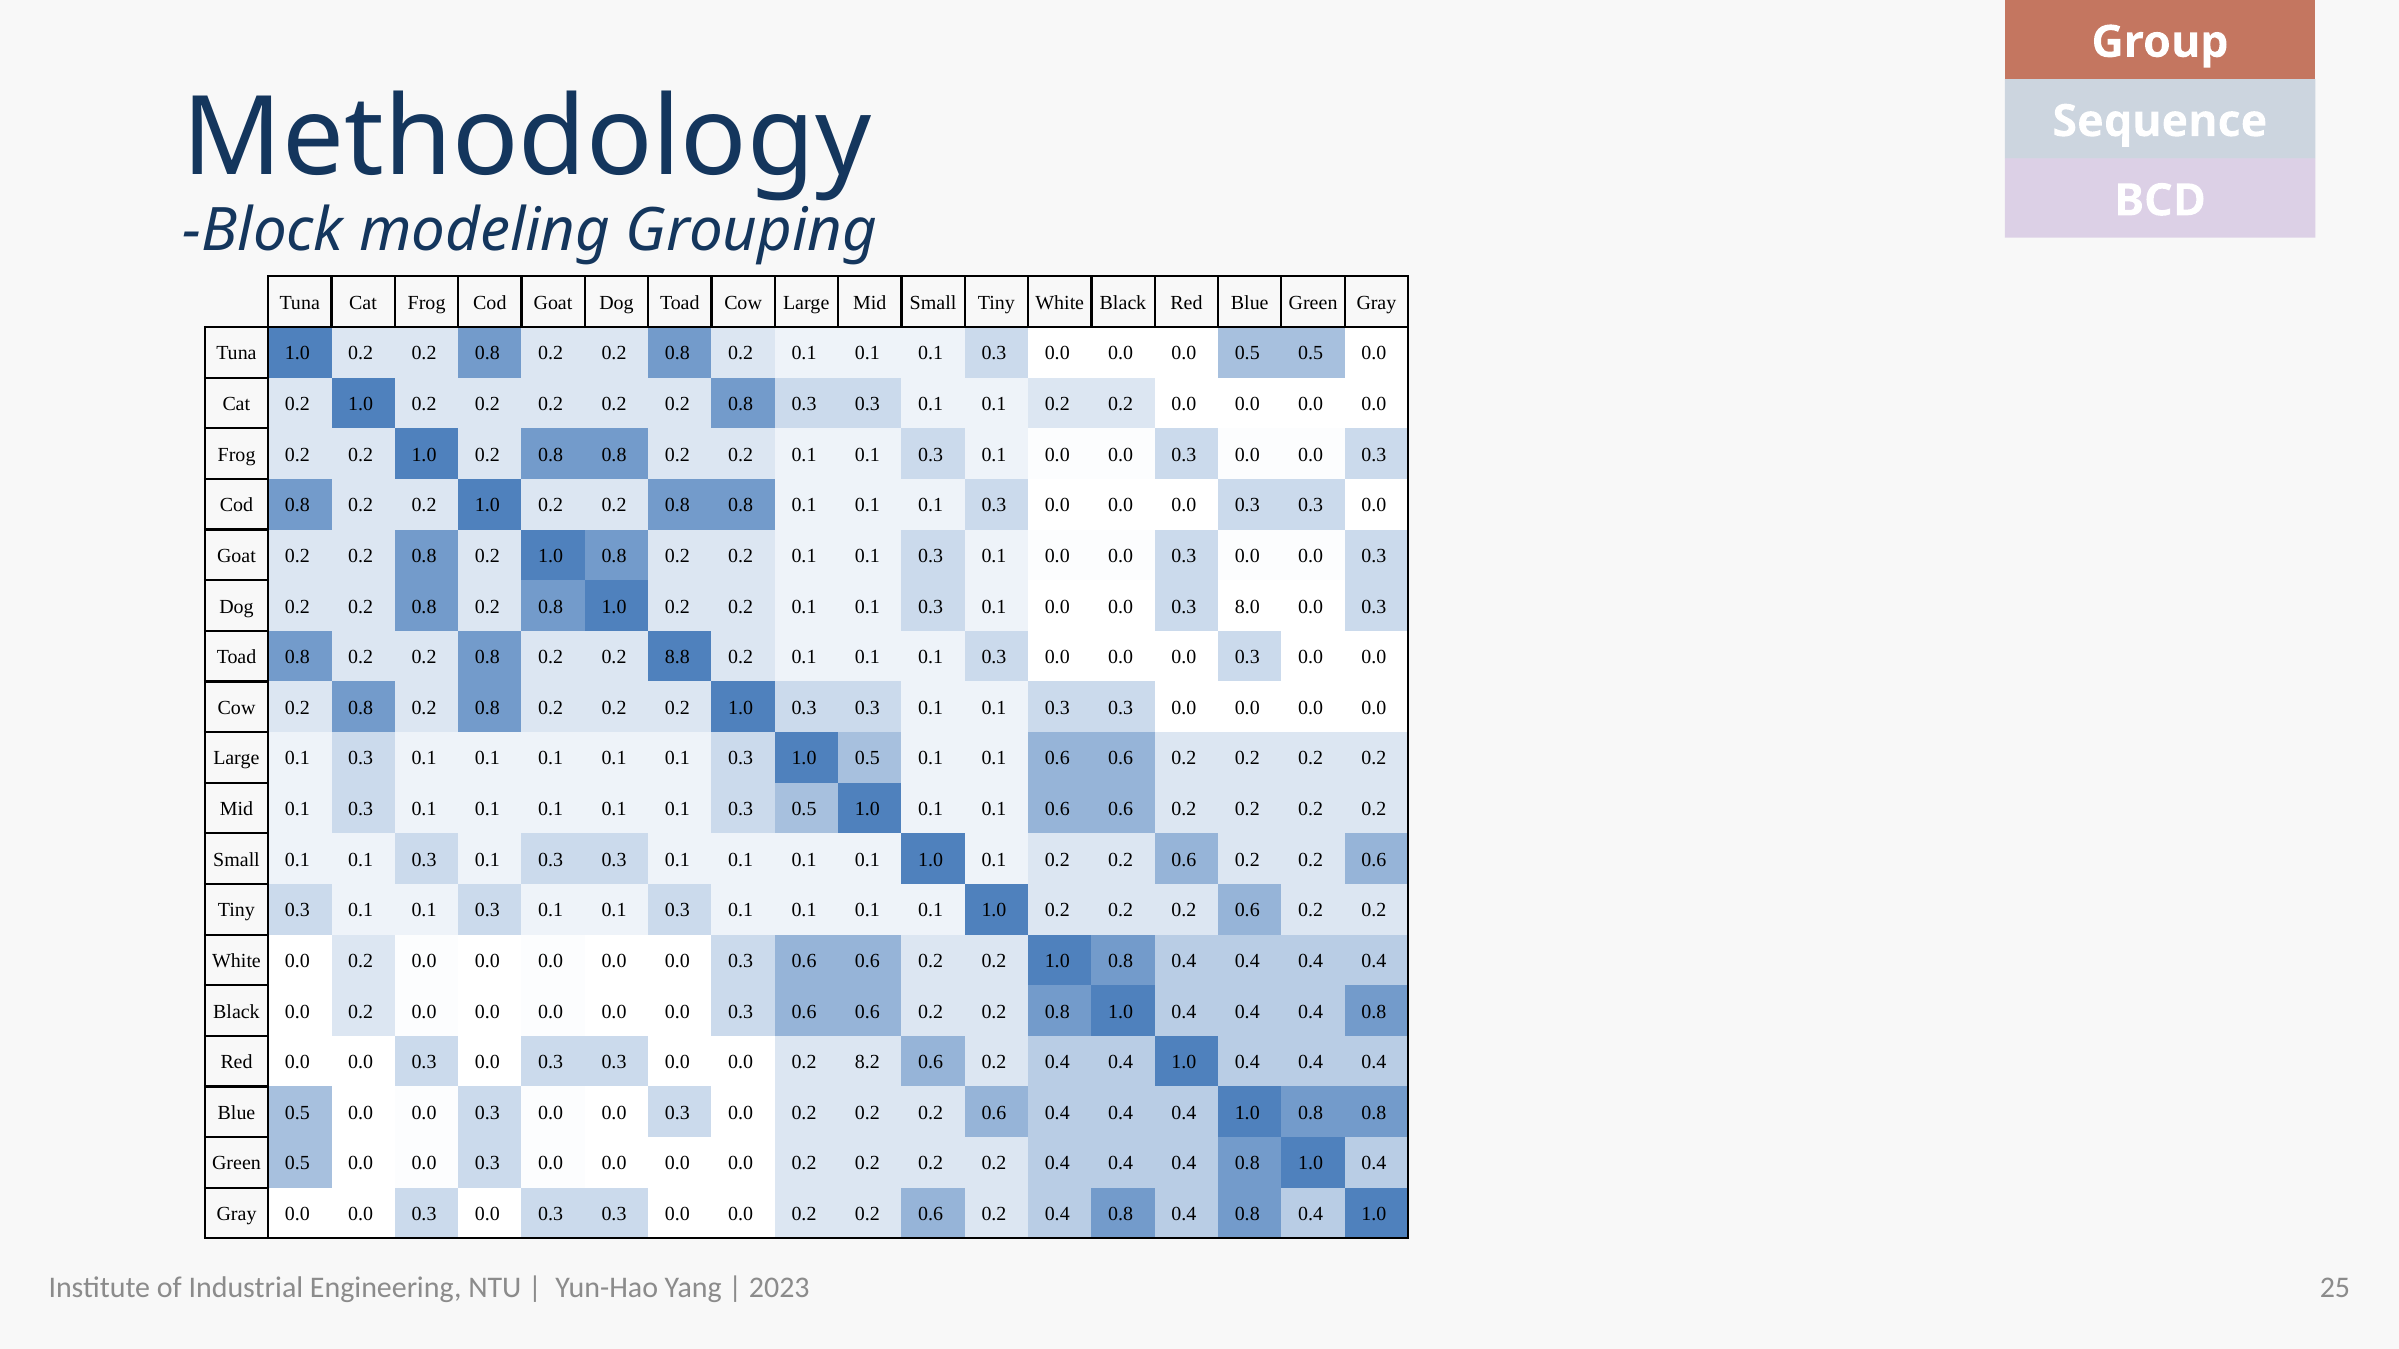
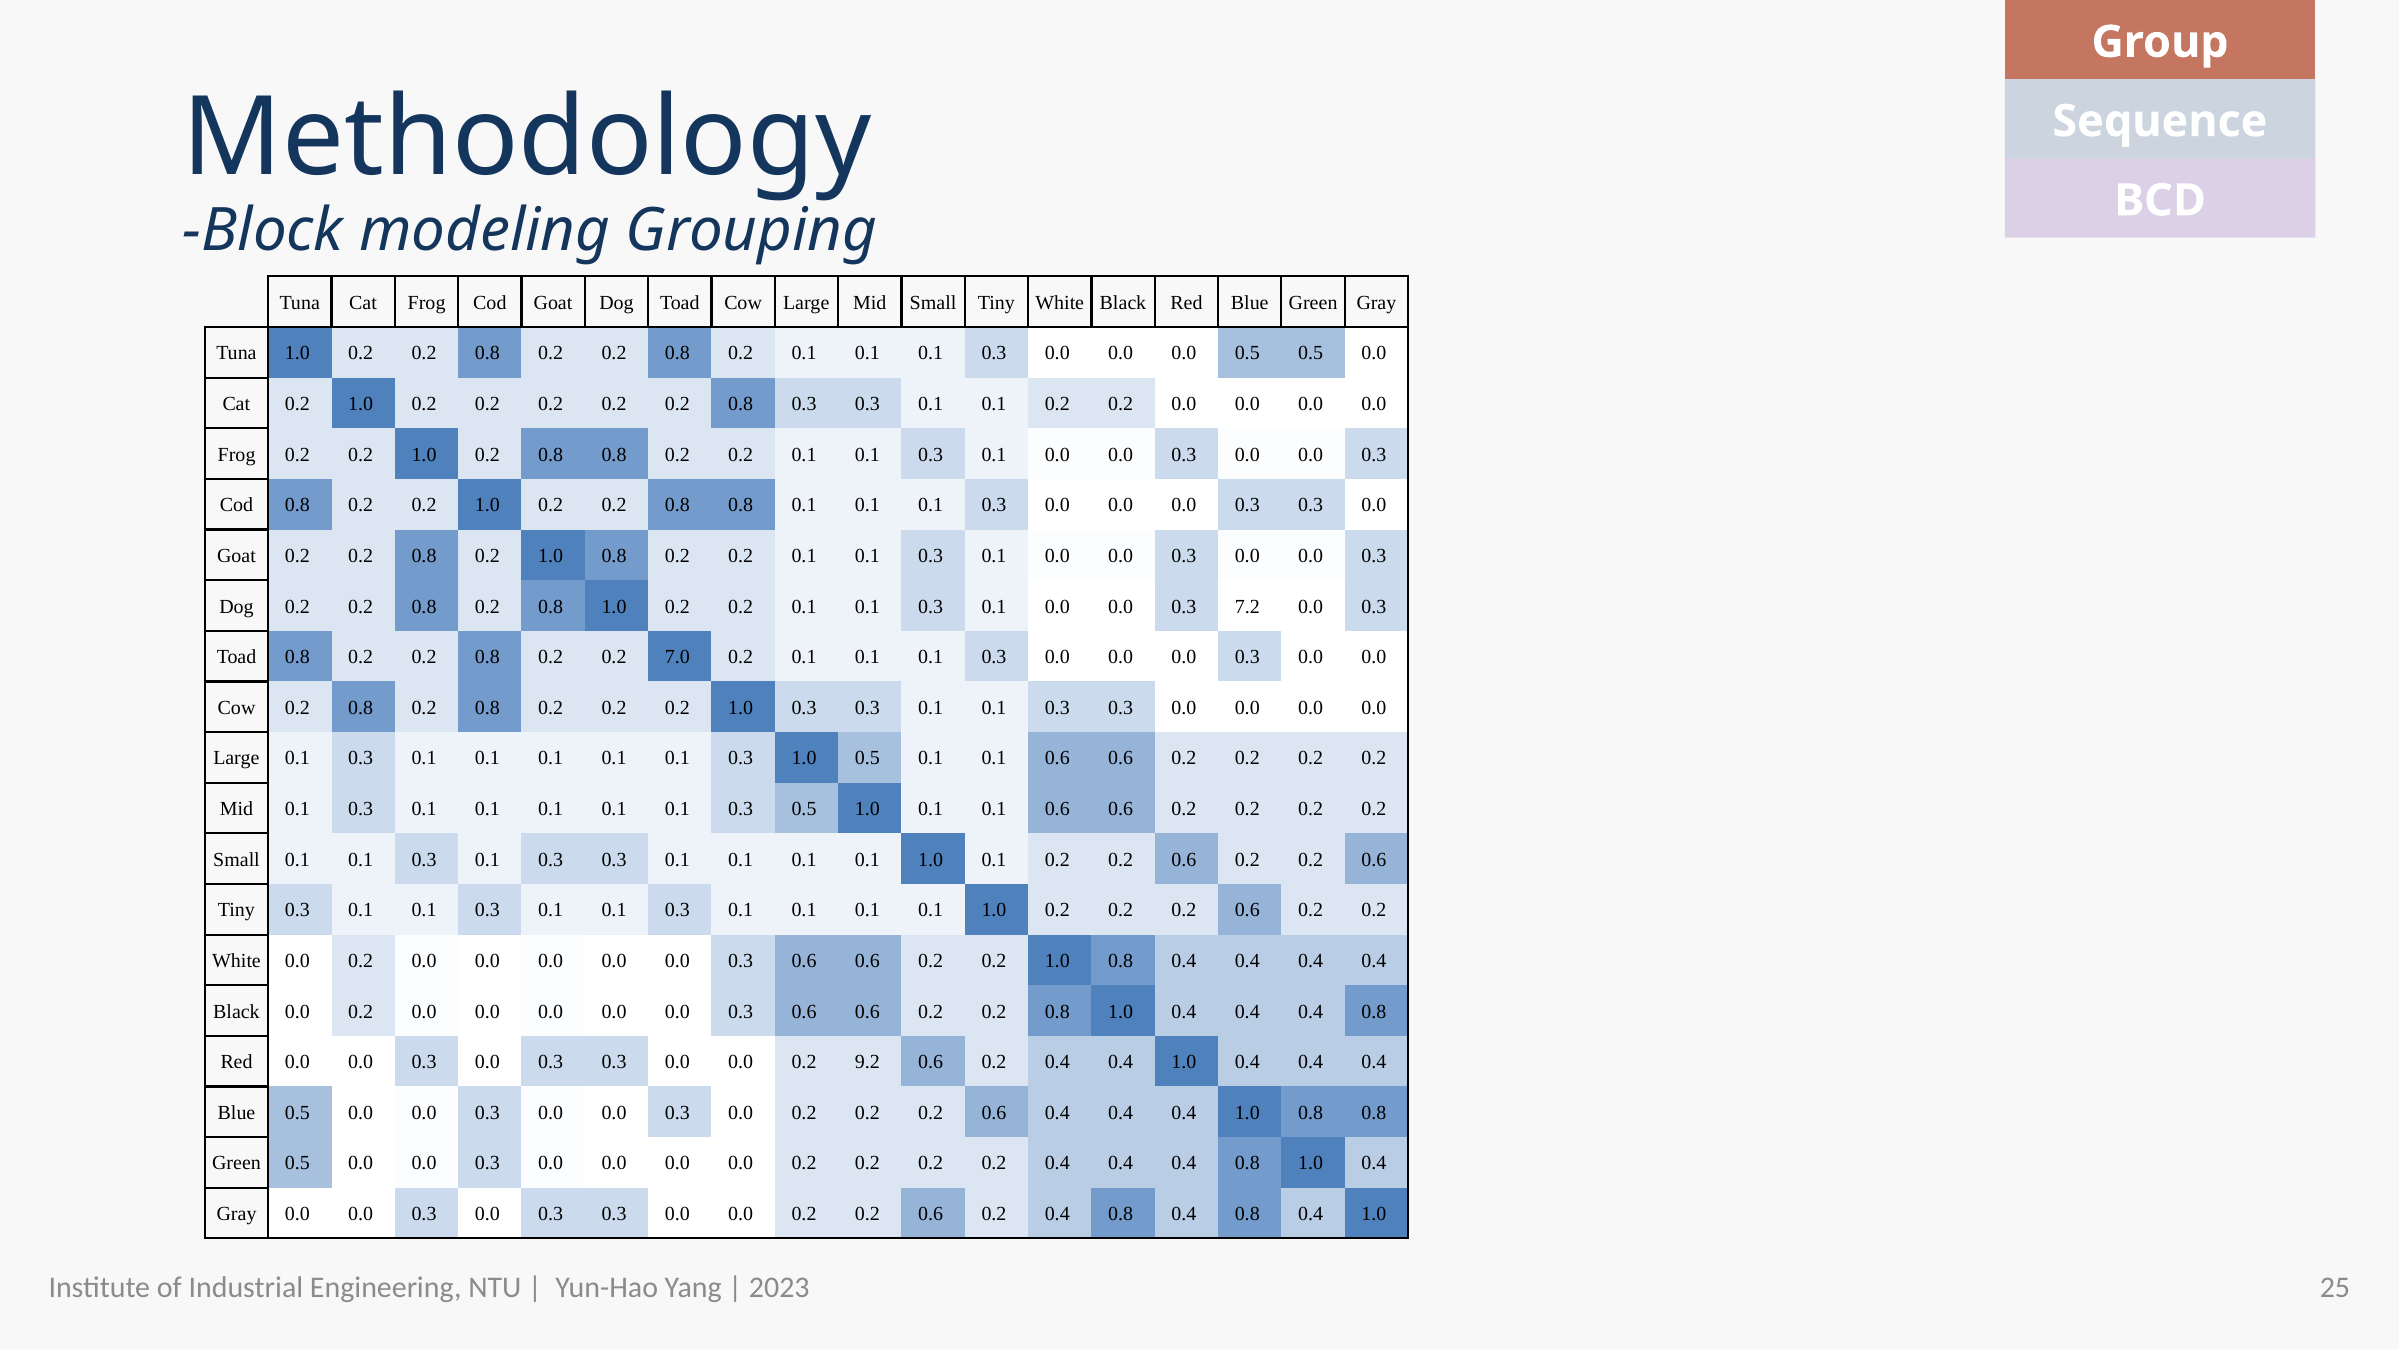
8.0: 8.0 -> 7.2 (1247, 607)
8.8: 8.8 -> 7.0 (677, 657)
8.2: 8.2 -> 9.2 (867, 1062)
